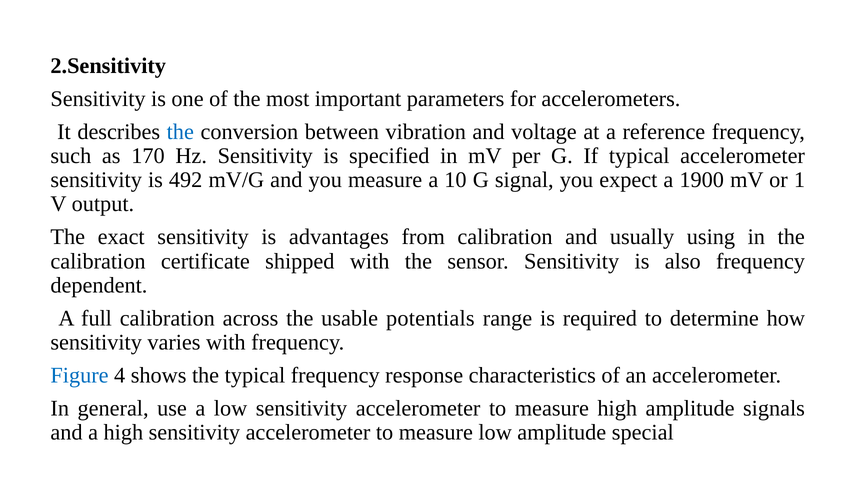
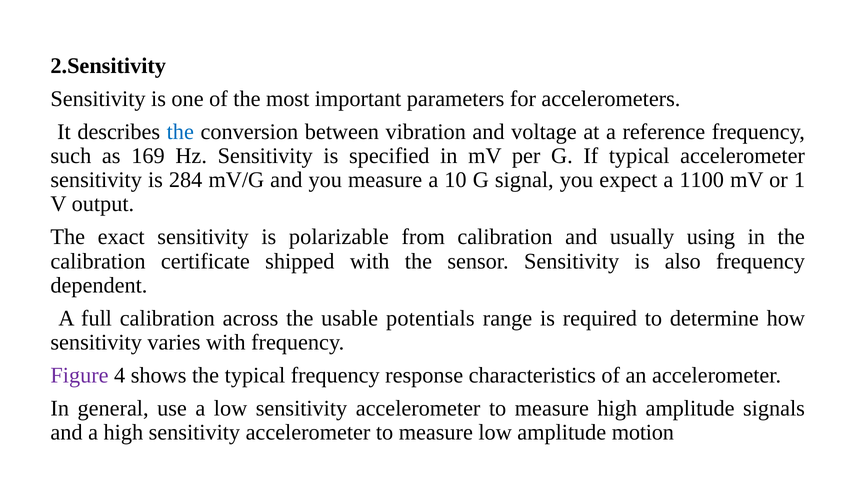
170: 170 -> 169 (148, 156)
492: 492 -> 284 (186, 180)
1900: 1900 -> 1100 (702, 180)
advantages: advantages -> polarizable (339, 237)
Figure colour: blue -> purple (80, 375)
special: special -> motion (643, 432)
